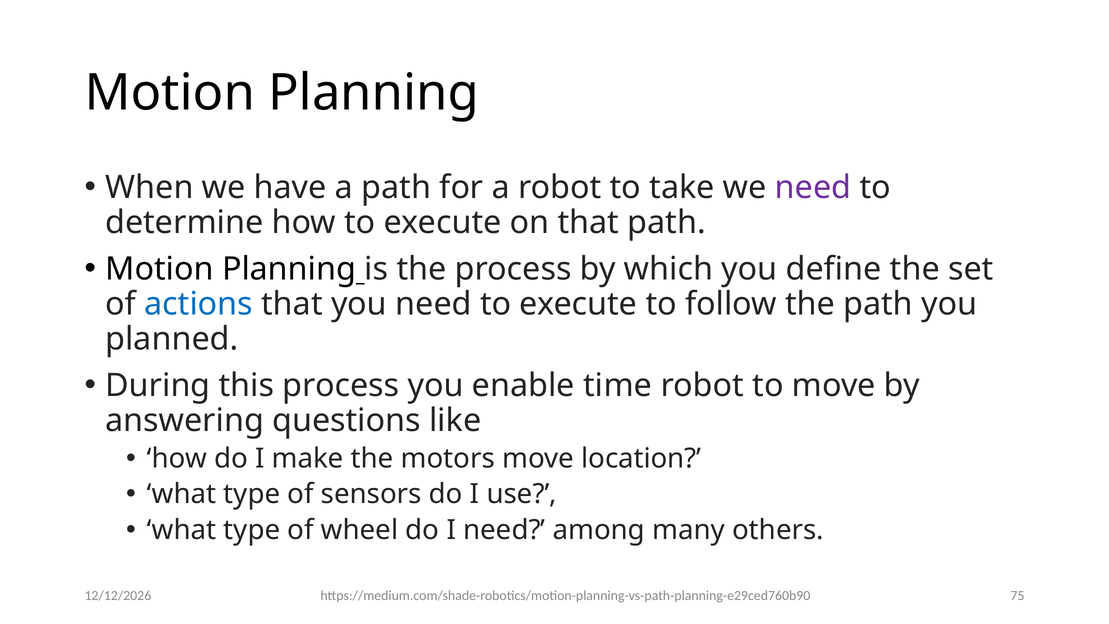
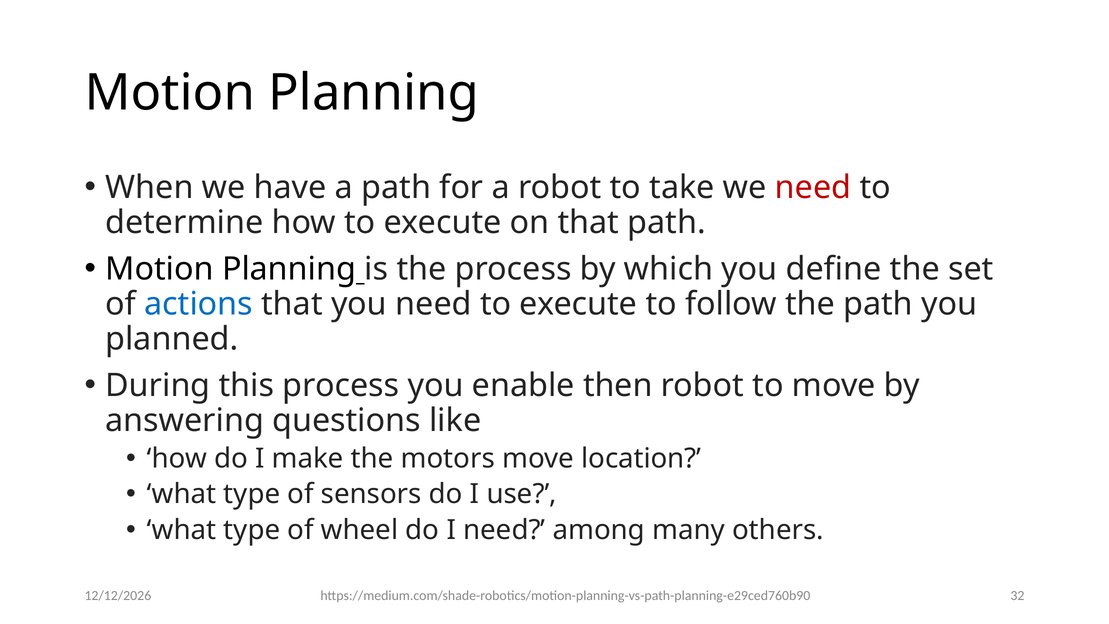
need colour: purple -> red (813, 188)
time: time -> then (618, 385)
75: 75 -> 32 (1017, 596)
